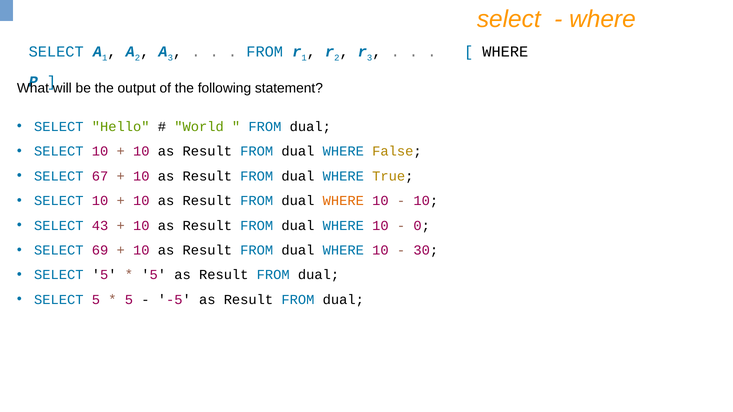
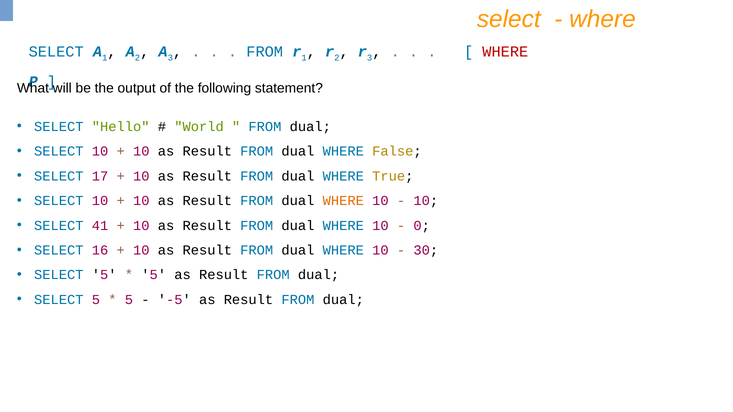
WHERE colour: black -> red (505, 52)
67: 67 -> 17 (100, 176)
43: 43 -> 41 (100, 226)
69: 69 -> 16 (100, 250)
